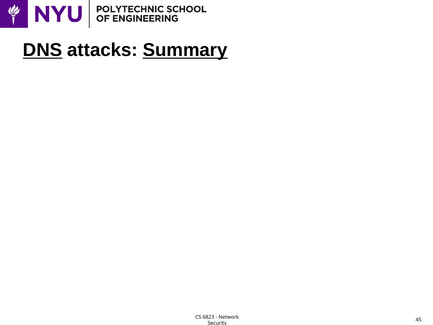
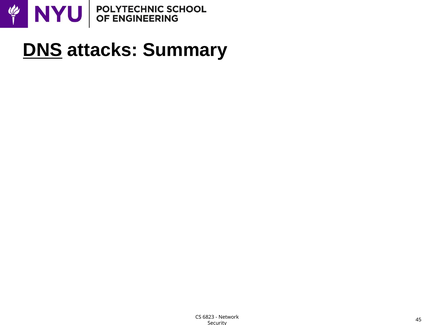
Summary underline: present -> none (185, 50)
